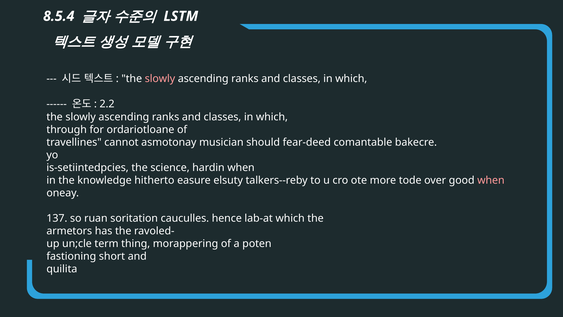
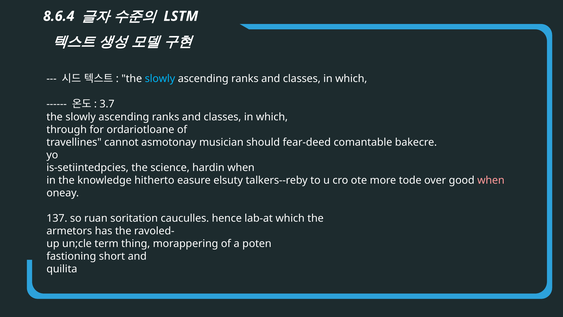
8.5.4: 8.5.4 -> 8.6.4 (59, 16)
slowly colour: pink -> light blue (160, 79)
2.2: 2.2 -> 3.7 (107, 104)
